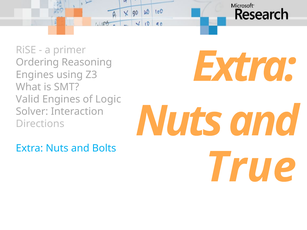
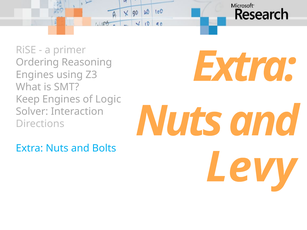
Valid: Valid -> Keep (28, 99)
True: True -> Levy (251, 167)
